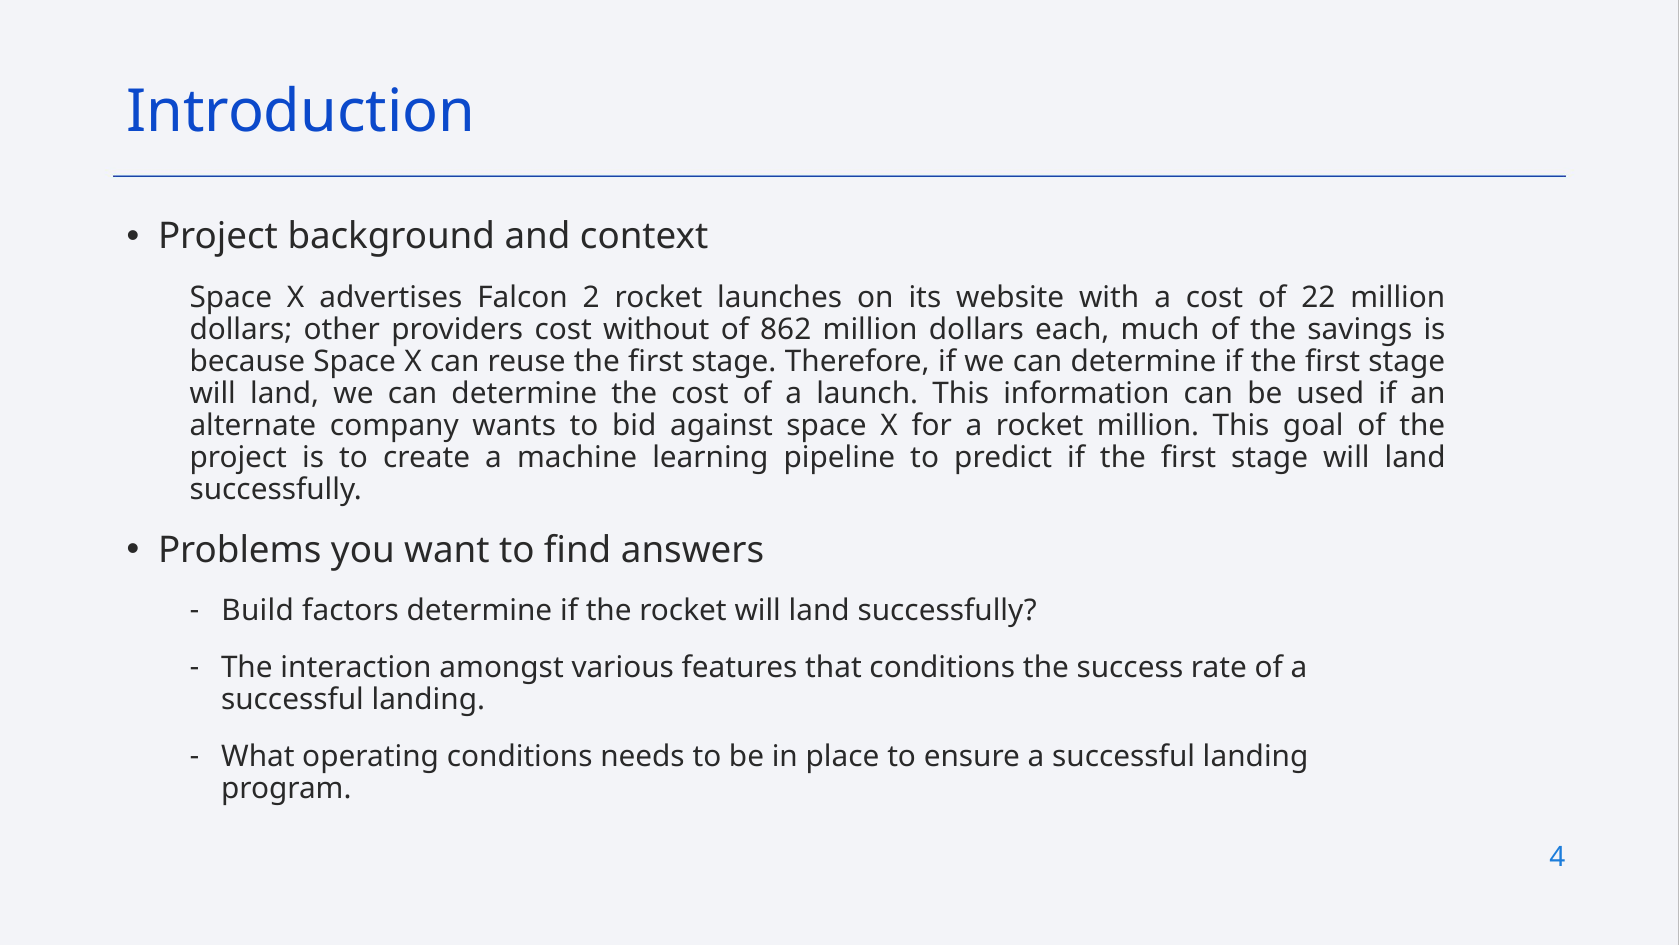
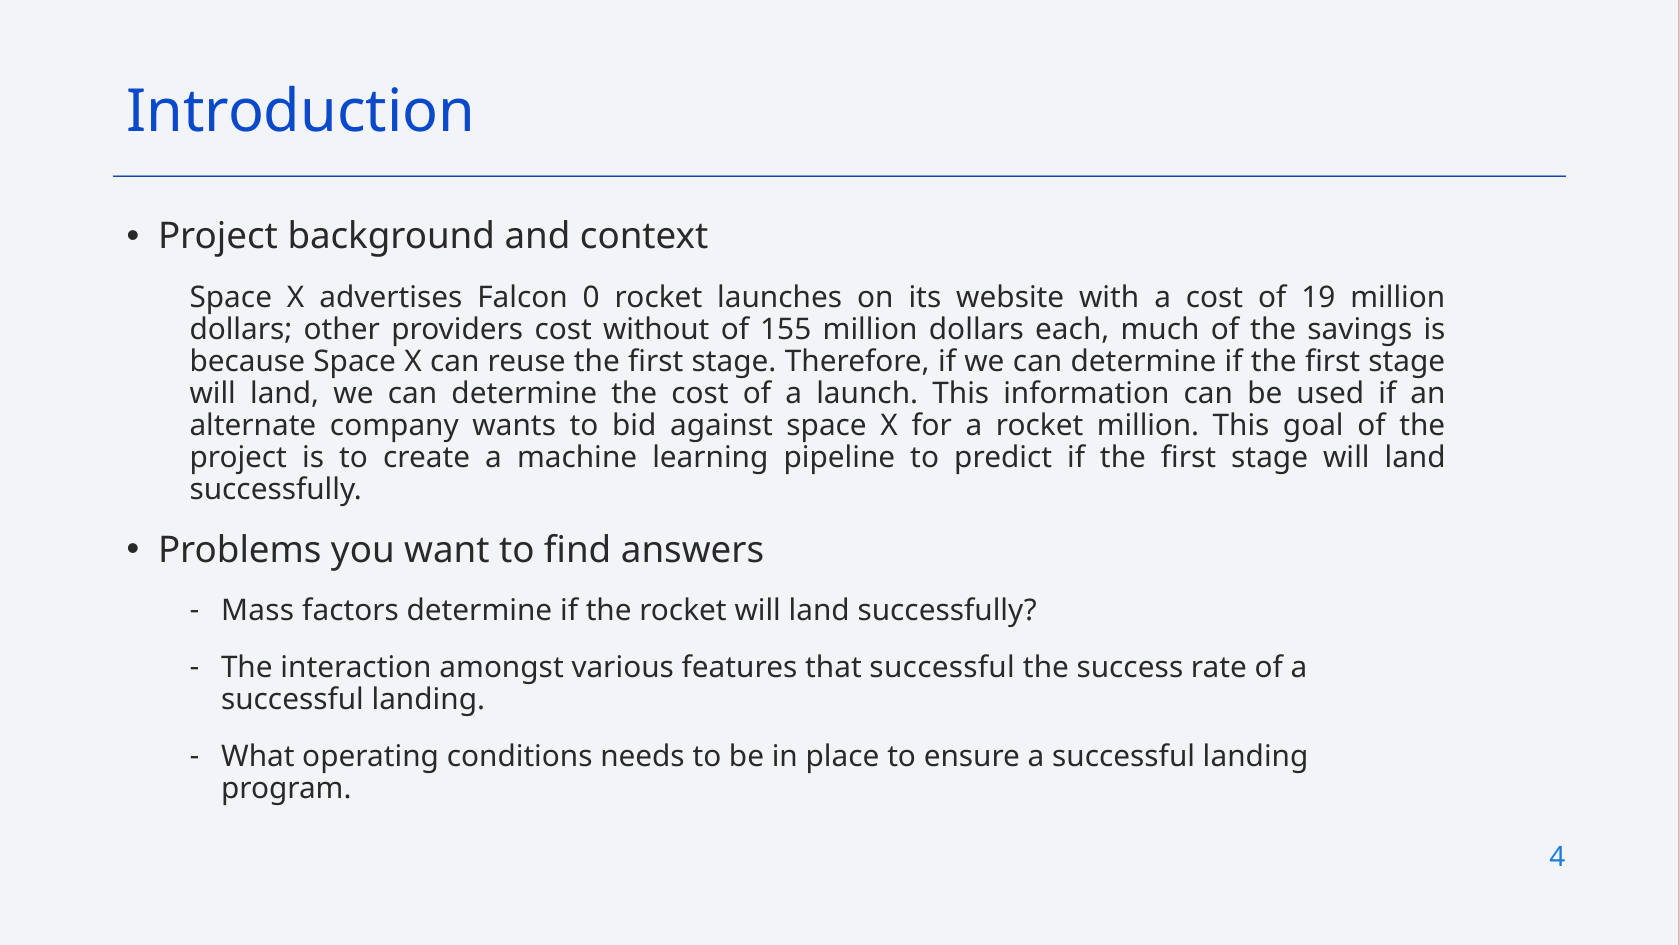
2: 2 -> 0 (591, 297)
22: 22 -> 19 (1318, 297)
862: 862 -> 155 (786, 329)
Build: Build -> Mass (258, 611)
that conditions: conditions -> successful (942, 667)
